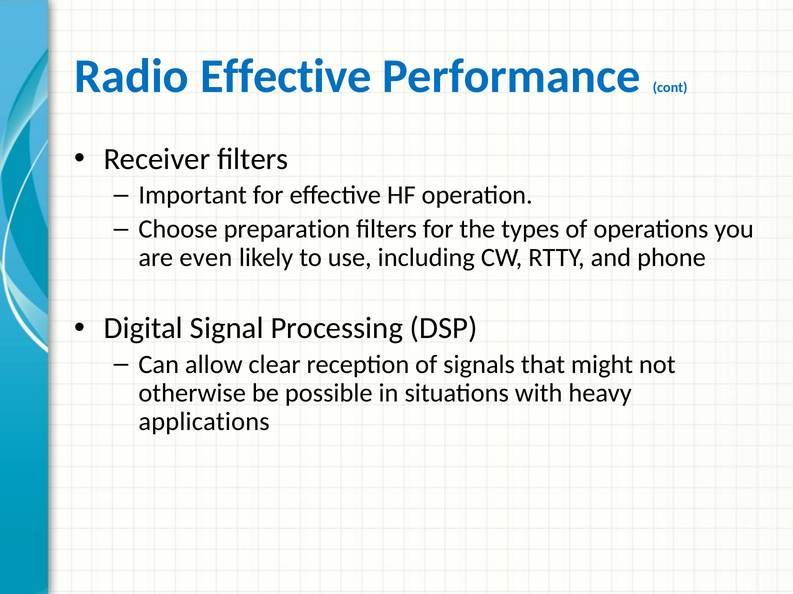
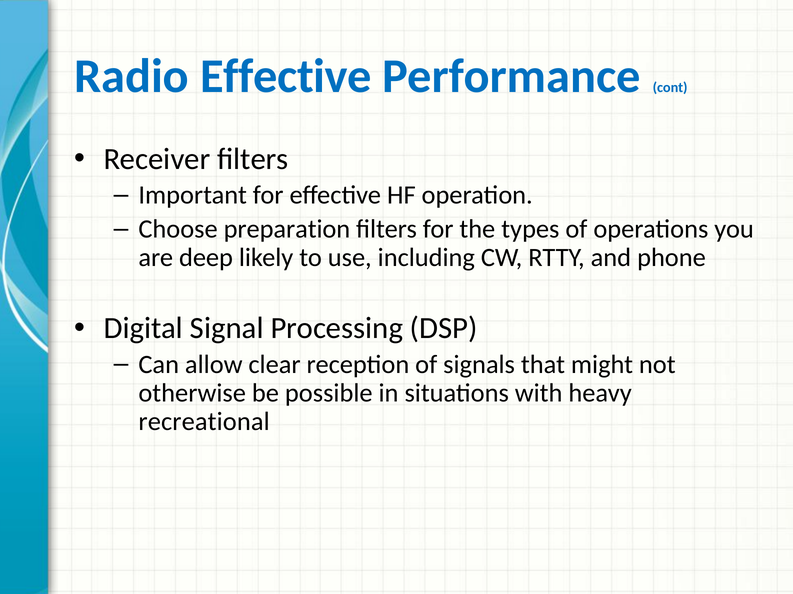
even: even -> deep (206, 258)
applications: applications -> recreational (204, 422)
